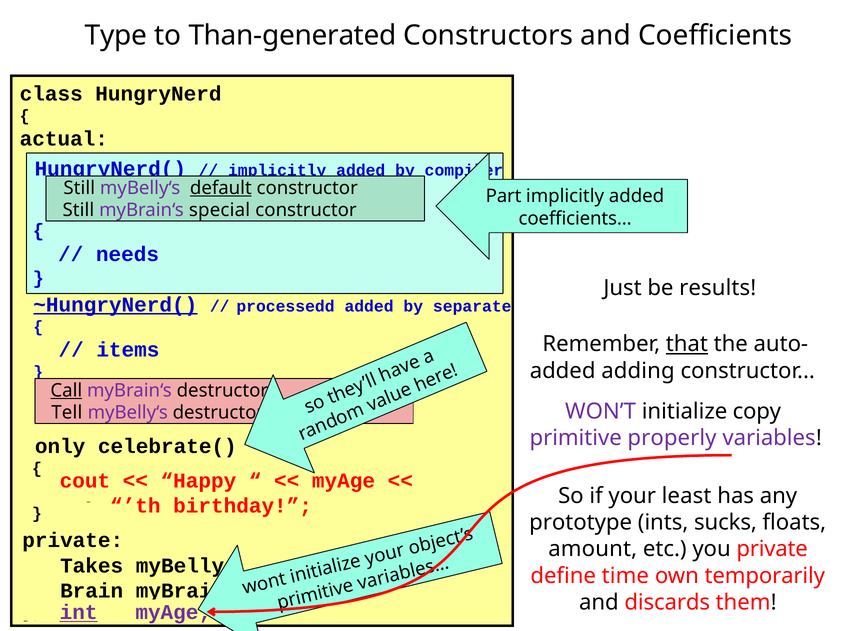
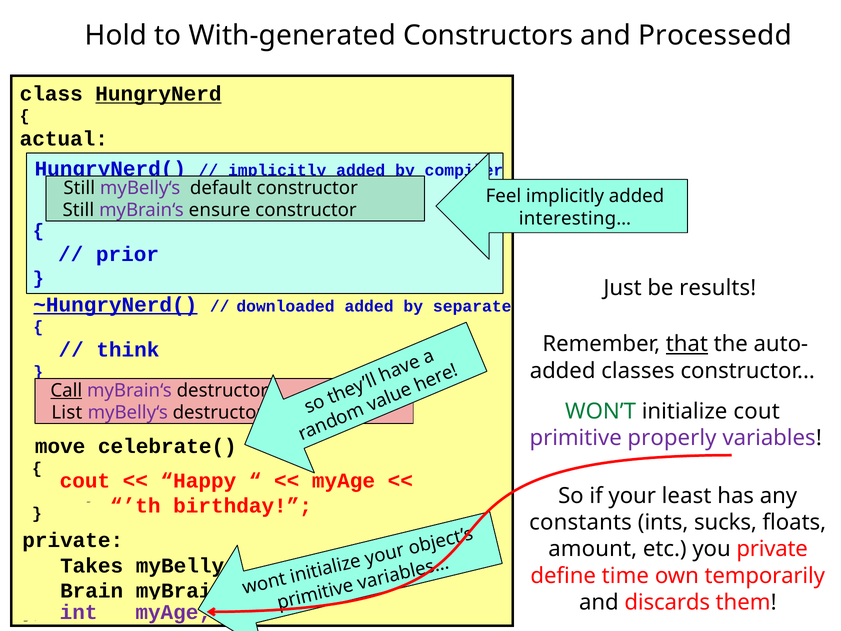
Type: Type -> Hold (116, 35)
Than-generated: Than-generated -> With-generated (292, 35)
Coefficients: Coefficients -> Processedd (715, 35)
HungryNerd underline: none -> present (158, 94)
default underline: present -> none (221, 188)
Part: Part -> Feel (503, 196)
special: special -> ensure (220, 210)
coefficients…: coefficients… -> interesting… (575, 218)
needs: needs -> prior (127, 254)
processedd: processedd -> downloaded (285, 306)
items: items -> think (128, 349)
adding: adding -> classes (638, 371)
WON’T colour: purple -> green (601, 411)
initialize copy: copy -> cout (757, 411)
Tell: Tell -> List (67, 412)
only: only -> move (60, 446)
prototype: prototype -> constants (581, 522)
int underline: present -> none (79, 612)
